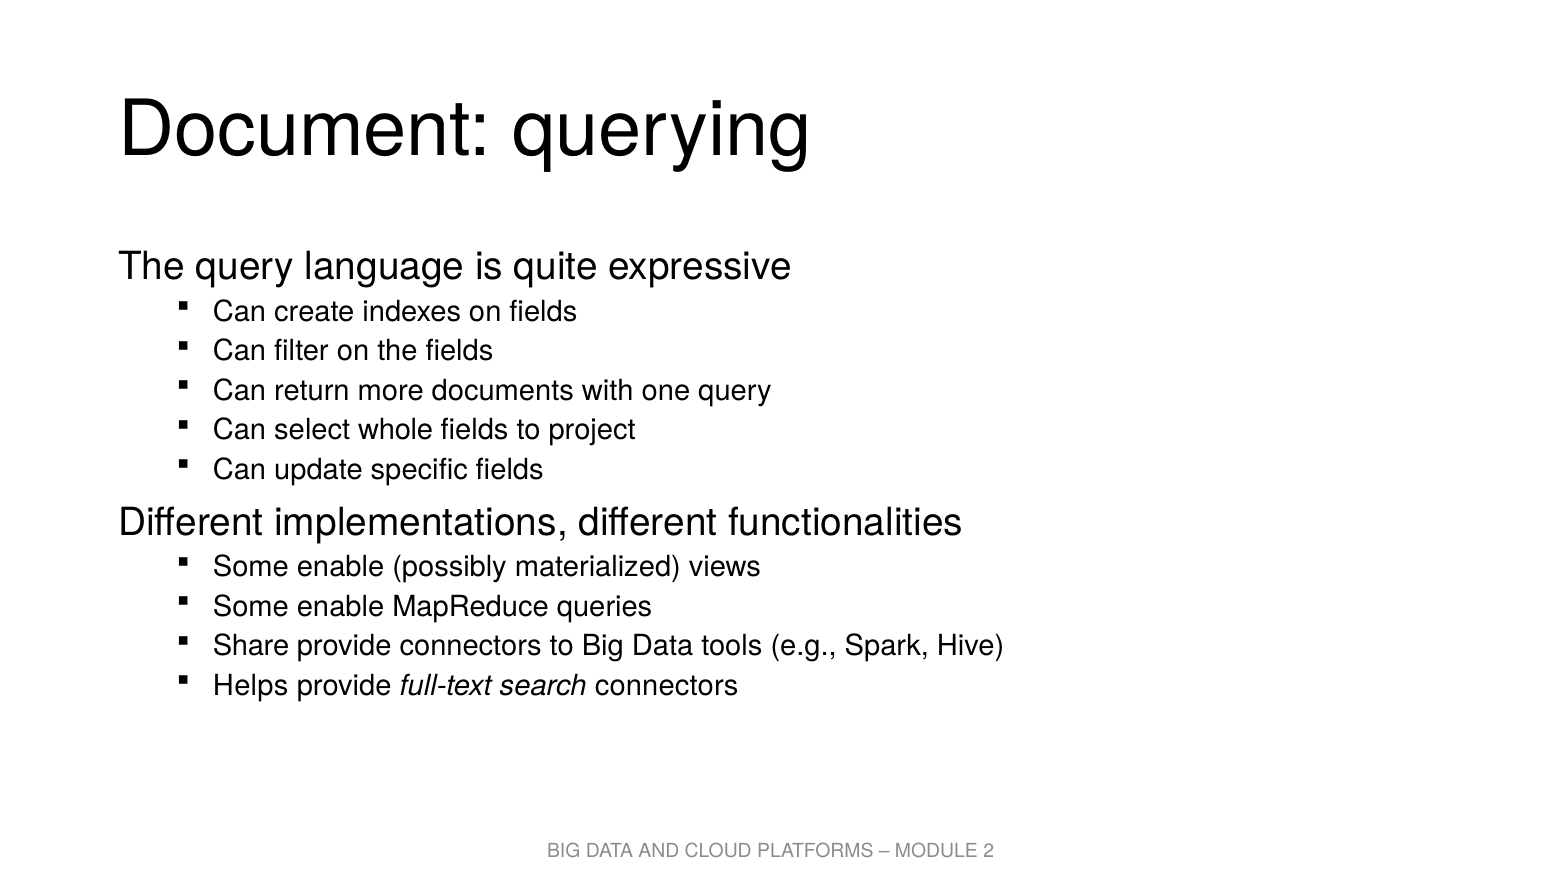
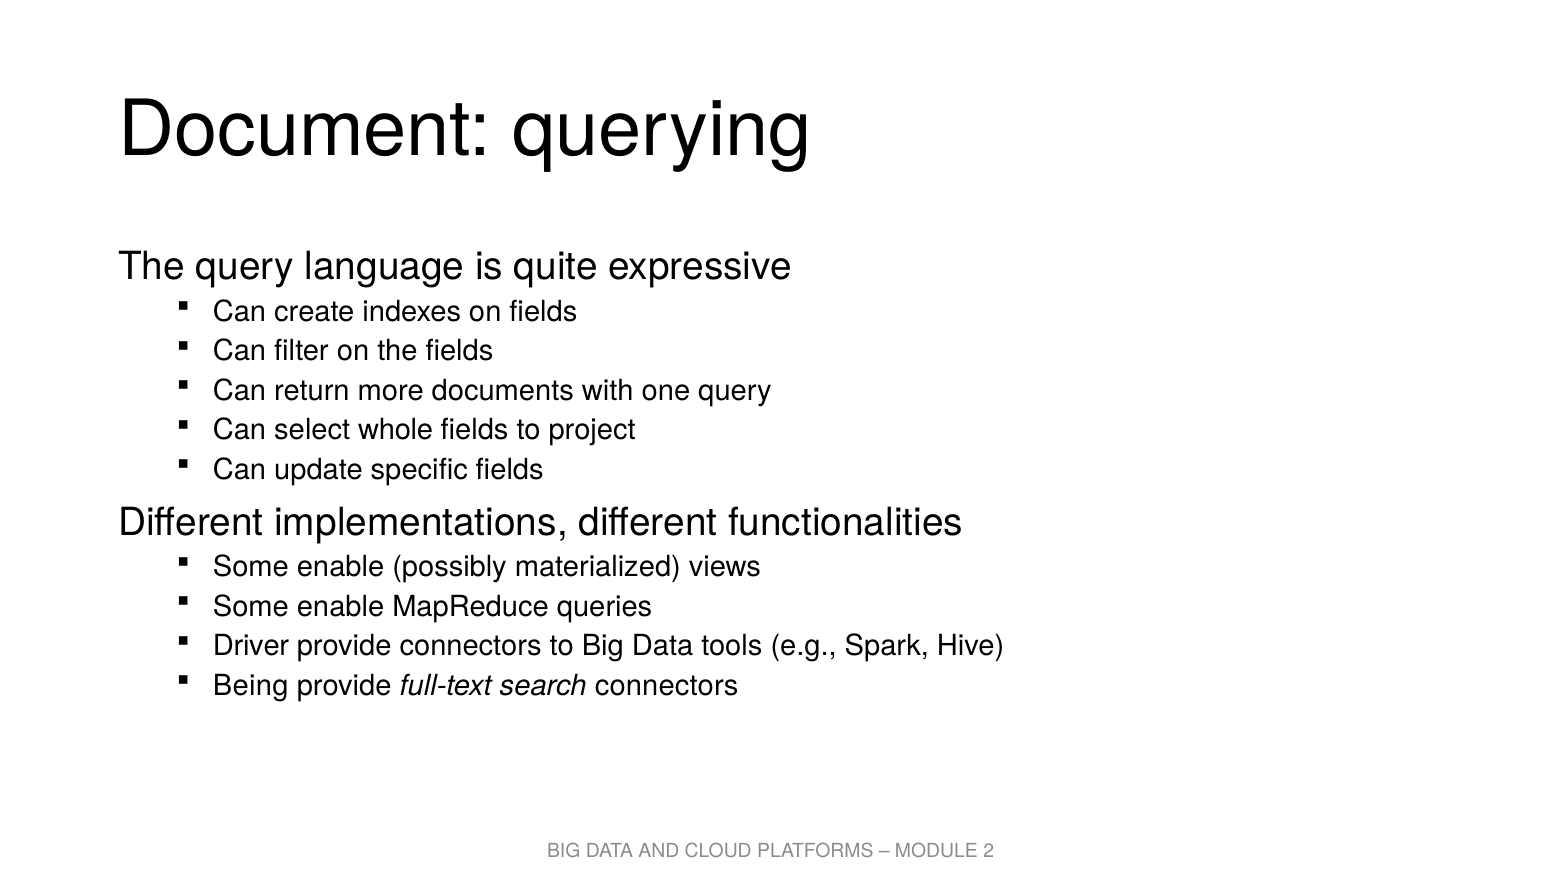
Share: Share -> Driver (251, 646)
Helps: Helps -> Being (251, 686)
